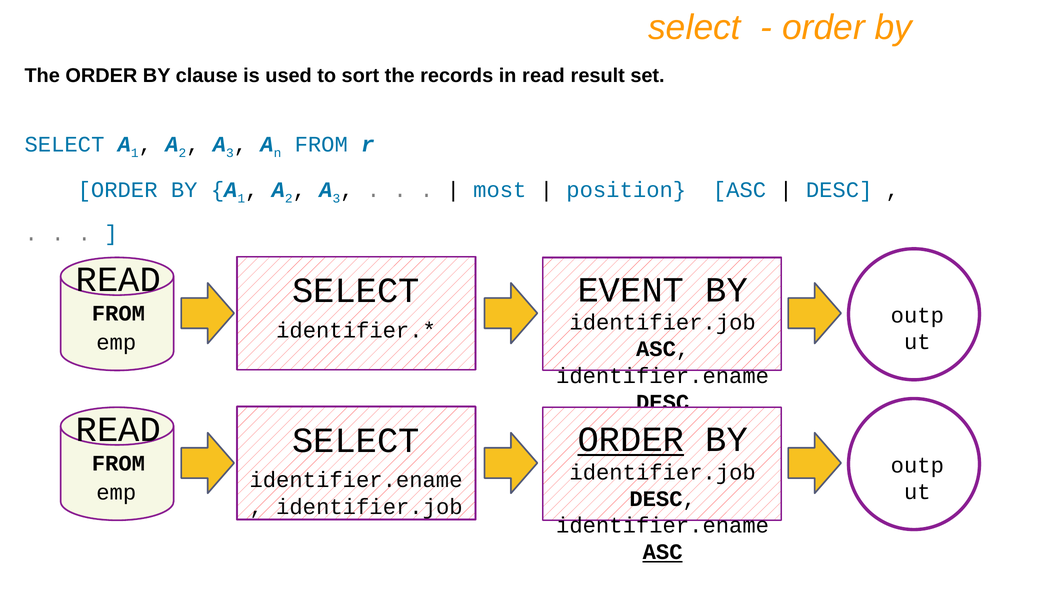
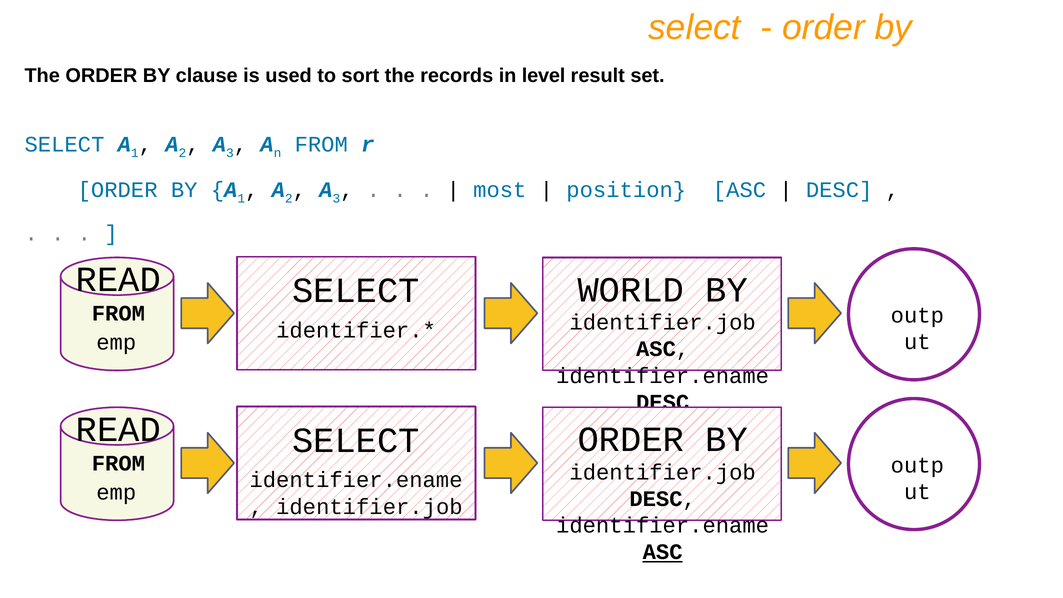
in read: read -> level (544, 76)
EVENT: EVENT -> WORLD (631, 290)
ORDER underline: present -> none (631, 440)
